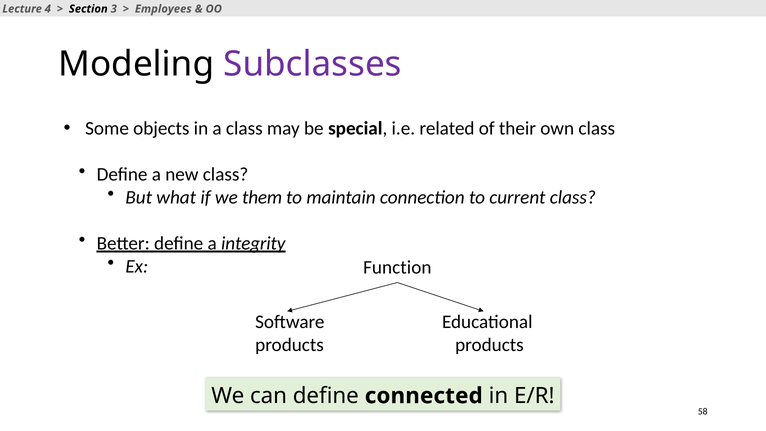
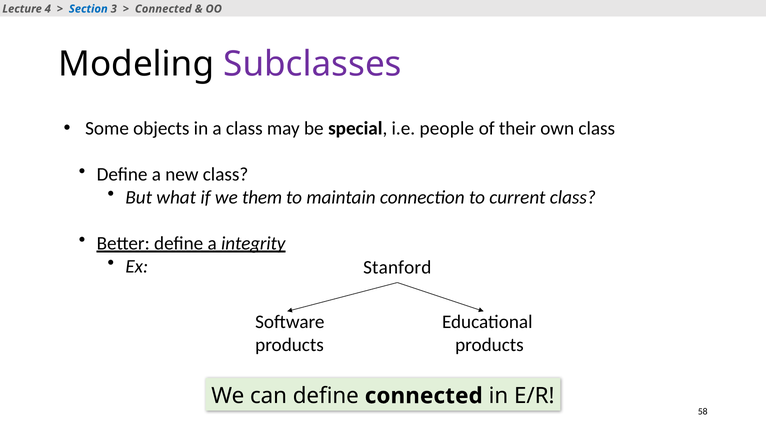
Section colour: black -> blue (88, 9)
Employees: Employees -> Connected (163, 9)
related: related -> people (447, 128)
Function: Function -> Stanford (397, 267)
